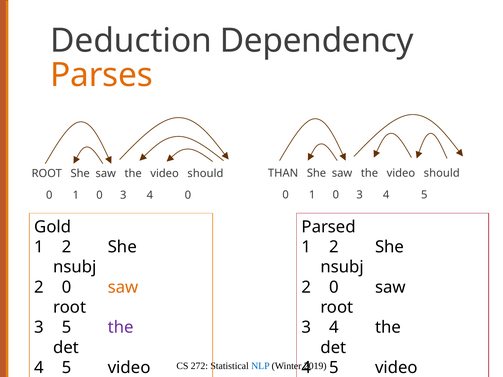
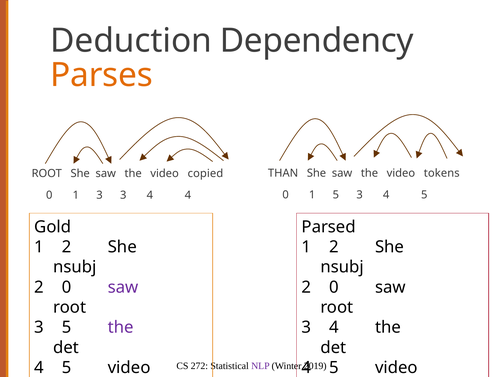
should: should -> tokens (442, 173)
should: should -> copied (205, 173)
0: 0 -> 5 (336, 195)
0: 0 -> 3 (100, 195)
4 0: 0 -> 4 (188, 195)
saw colour: orange -> purple (123, 287)
NLP colour: blue -> purple (260, 366)
